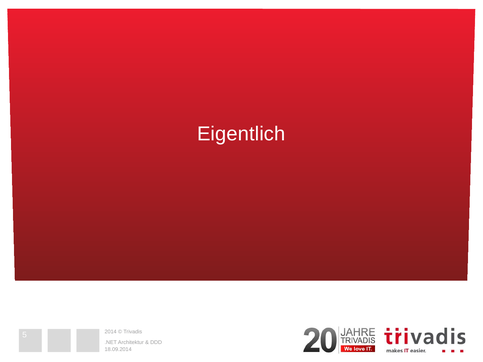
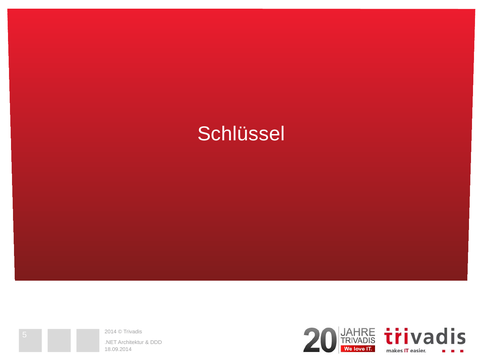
Eigentlich: Eigentlich -> Schlüssel (241, 134)
